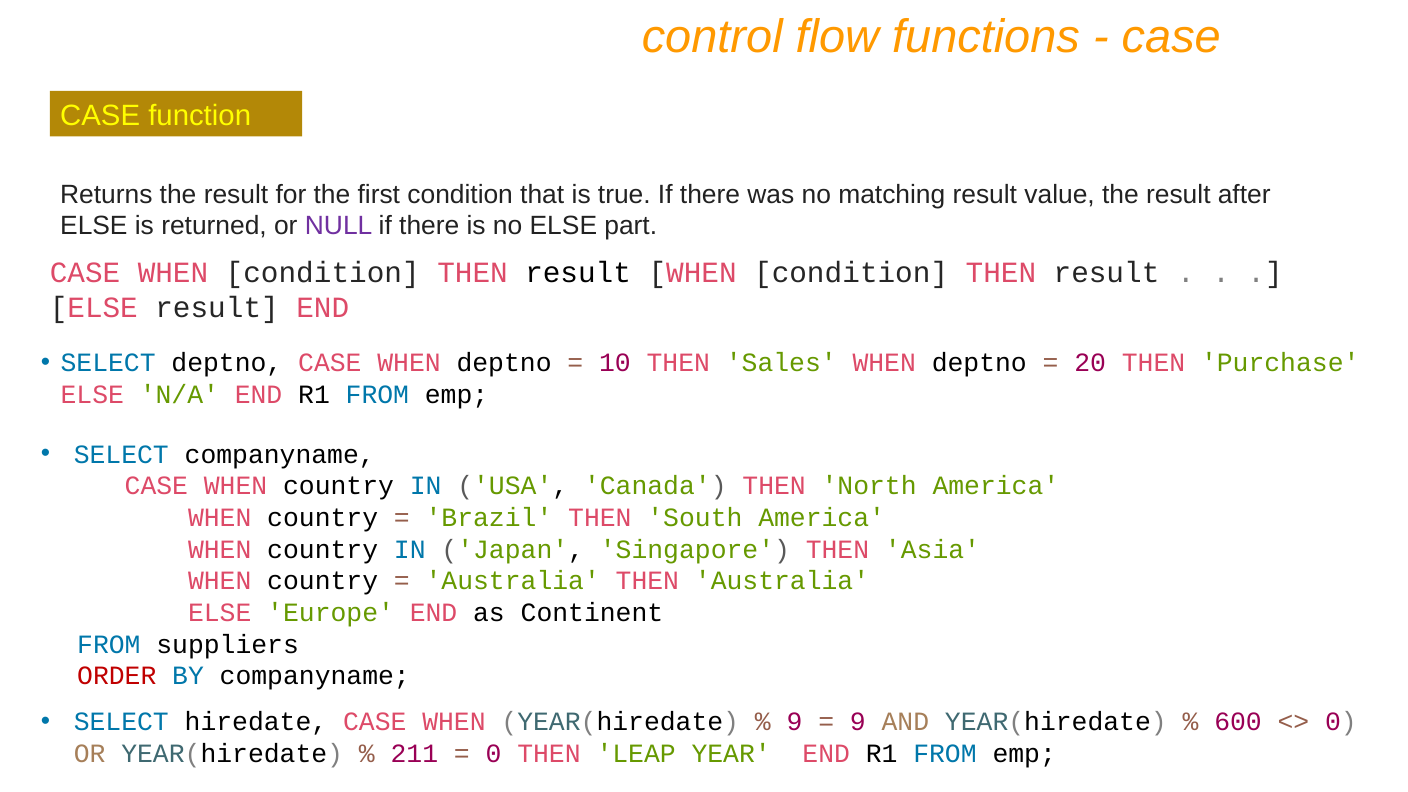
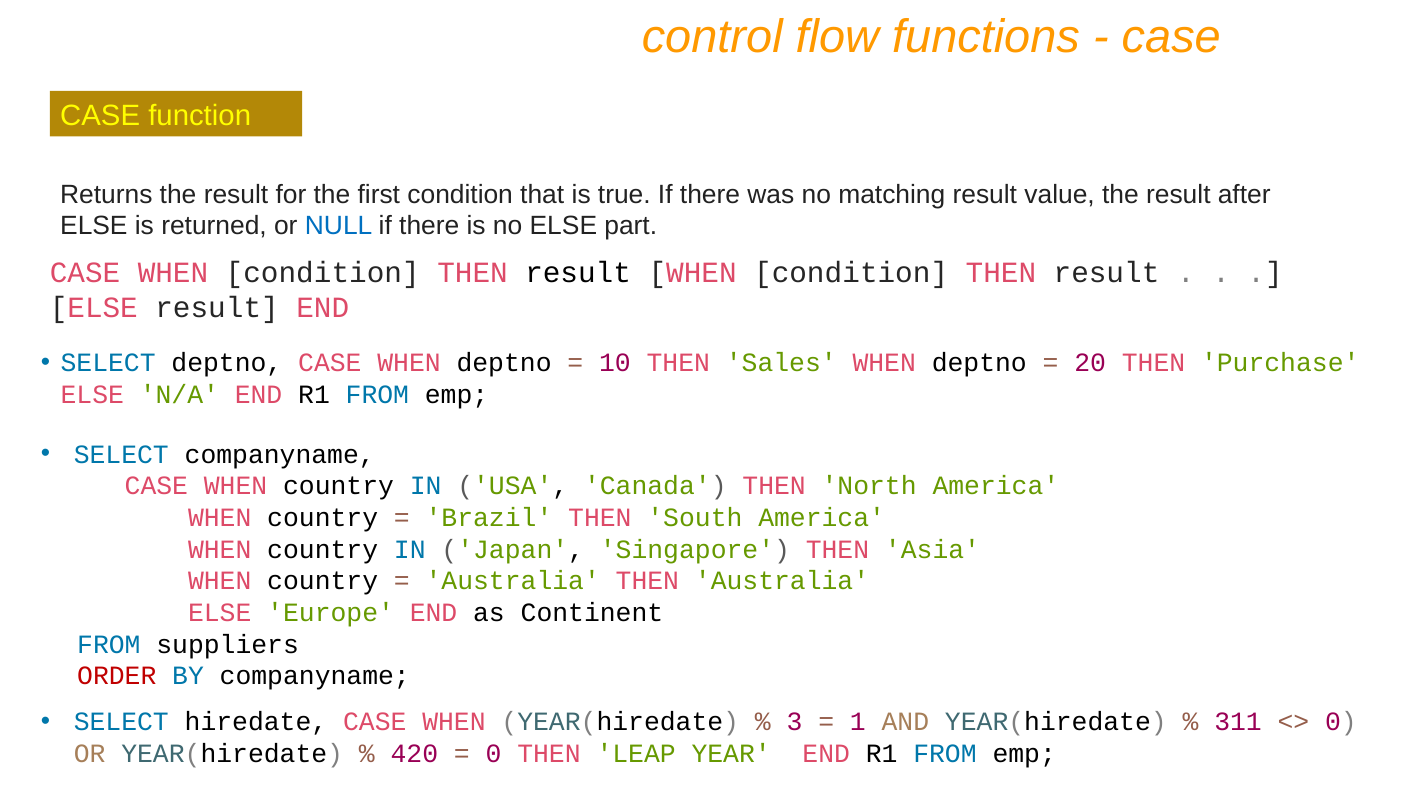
NULL colour: purple -> blue (339, 226)
9: 9 -> 3 (795, 722)
9: 9 -> 1 (858, 722)
600: 600 -> 311 (1238, 722)
211: 211 -> 420 (414, 754)
